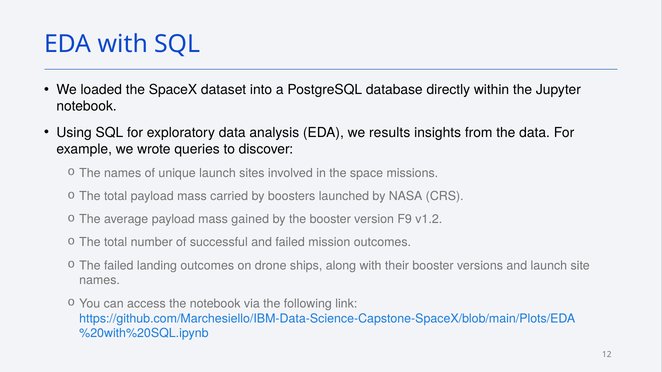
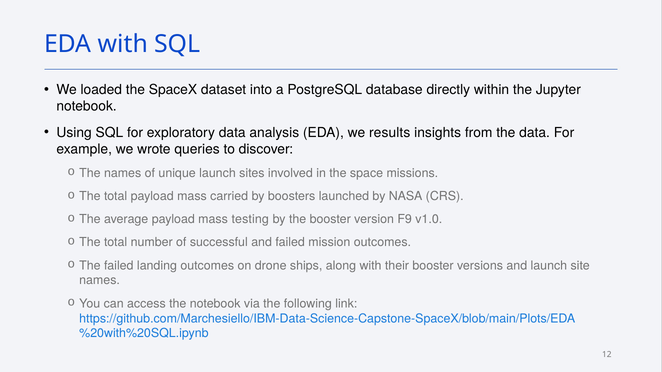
gained: gained -> testing (250, 219)
v1.2: v1.2 -> v1.0 (429, 219)
